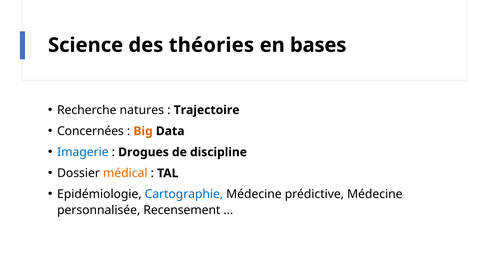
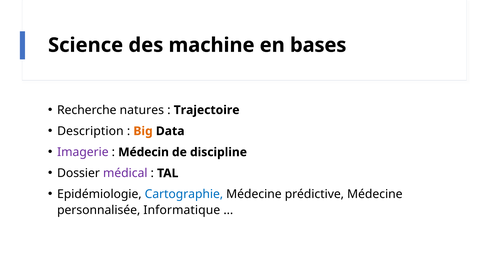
théories: théories -> machine (212, 45)
Concernées: Concernées -> Description (90, 131)
Imagerie colour: blue -> purple (83, 152)
Drogues: Drogues -> Médecin (144, 152)
médical colour: orange -> purple (125, 173)
Recensement: Recensement -> Informatique (182, 210)
